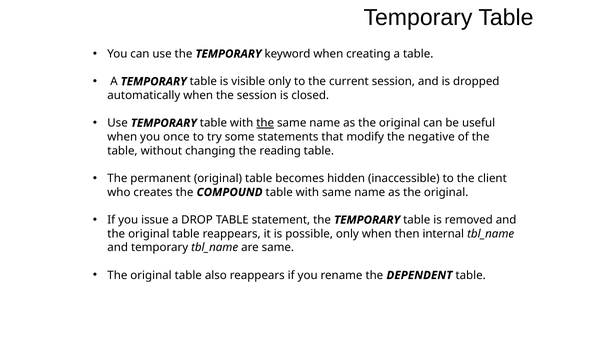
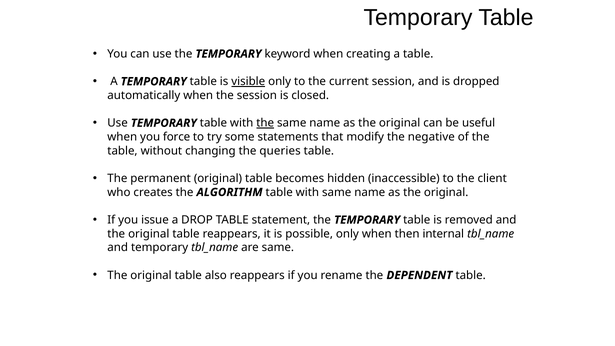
visible underline: none -> present (248, 82)
once: once -> force (177, 137)
reading: reading -> queries (280, 151)
COMPOUND: COMPOUND -> ALGORITHM (230, 192)
